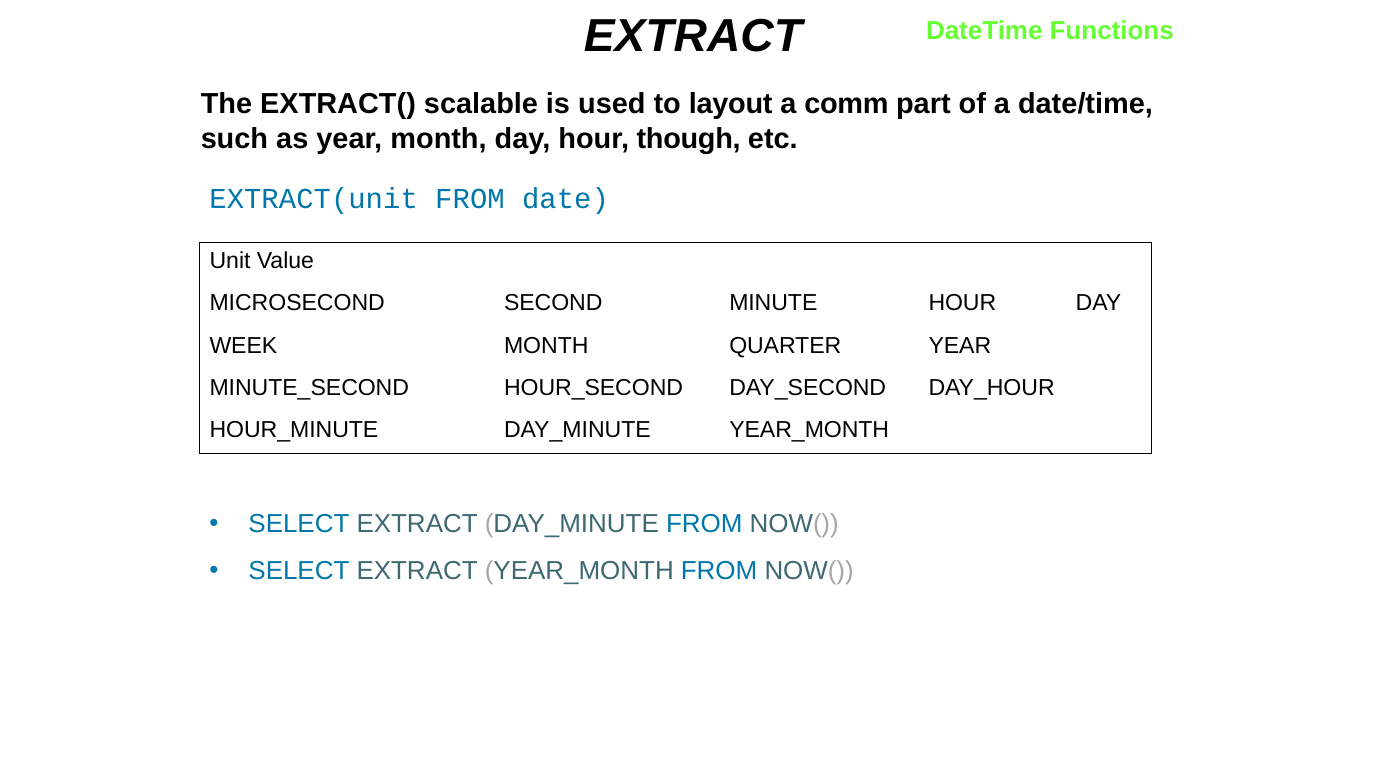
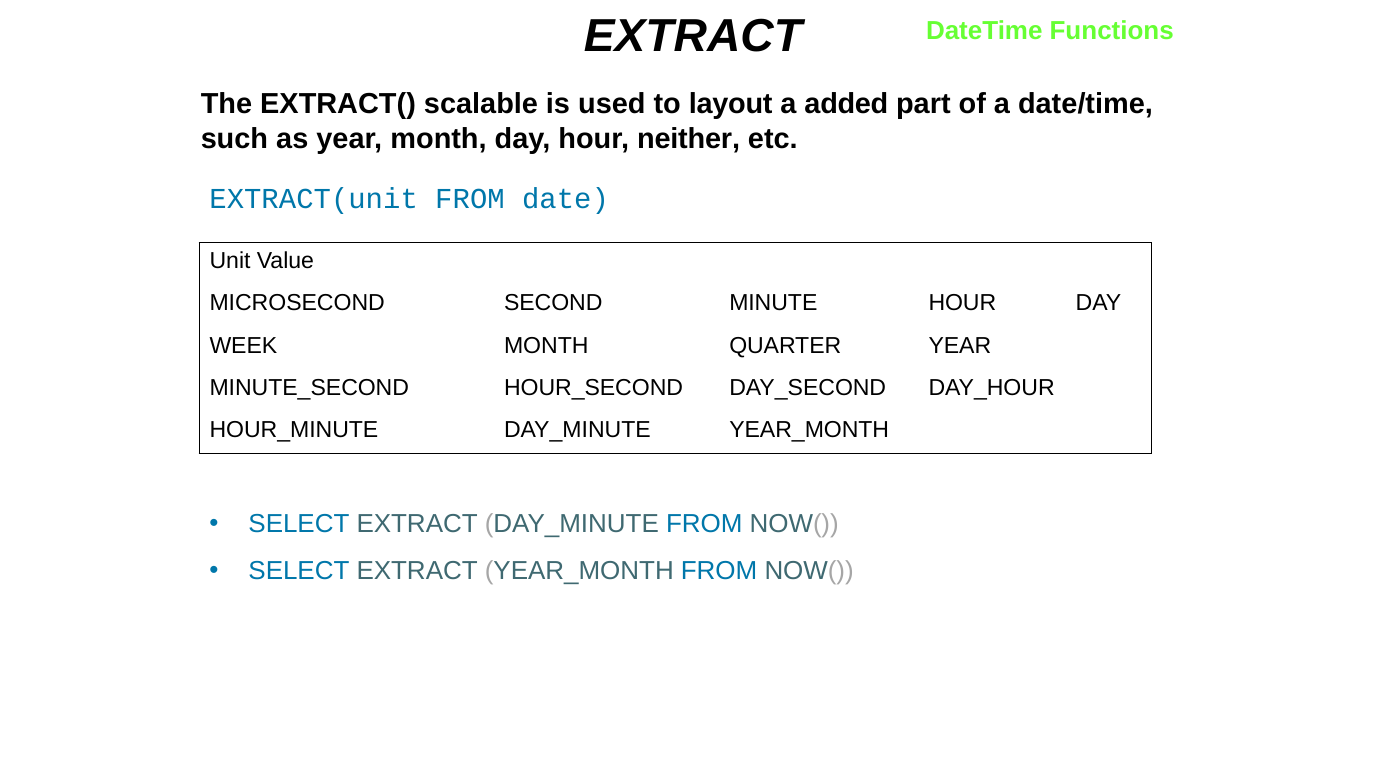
comm: comm -> added (846, 104)
though: though -> neither (689, 139)
